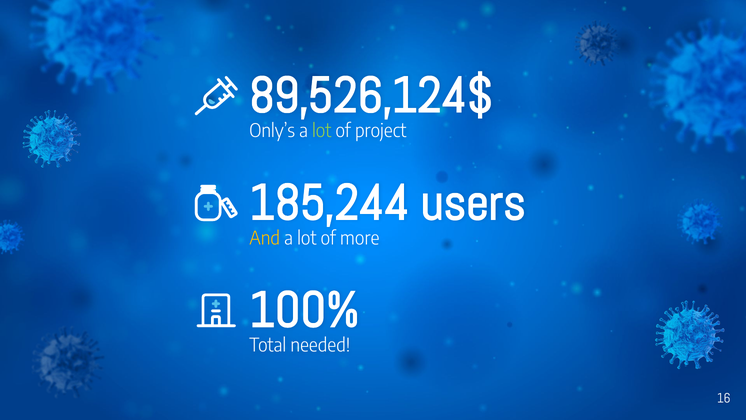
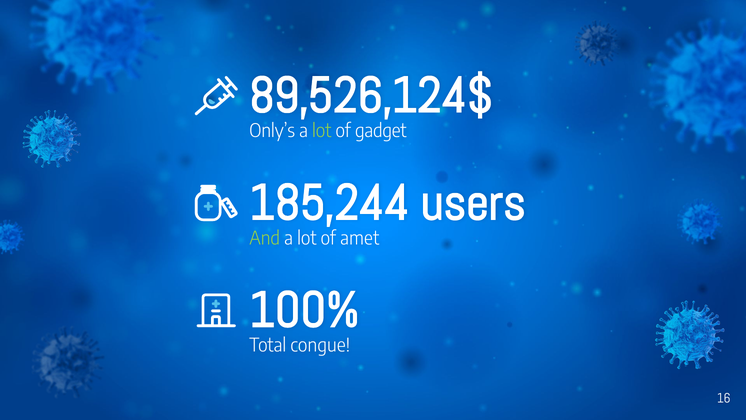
project: project -> gadget (381, 131)
And colour: yellow -> light green (265, 238)
more: more -> amet (360, 238)
needed: needed -> congue (320, 345)
